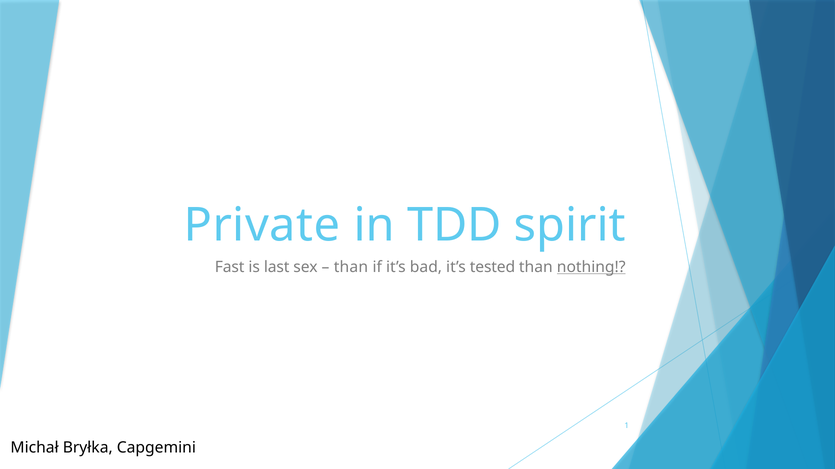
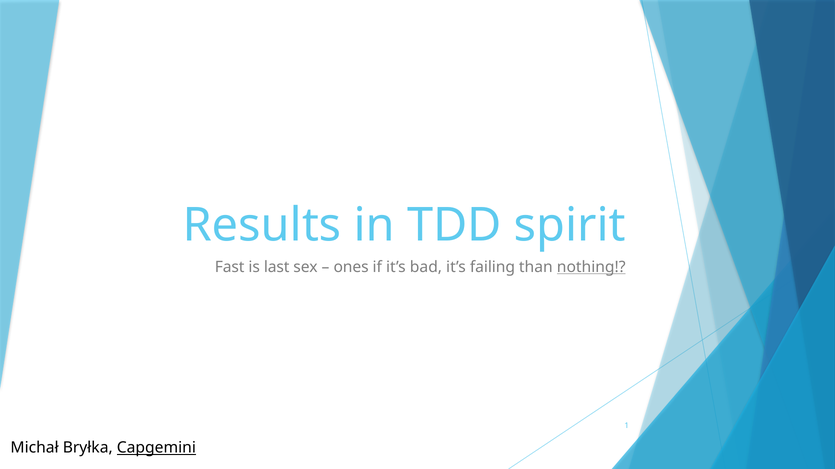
Private: Private -> Results (262, 226)
than: than -> ones (351, 267)
tested: tested -> failing (492, 267)
Capgemini underline: none -> present (156, 448)
